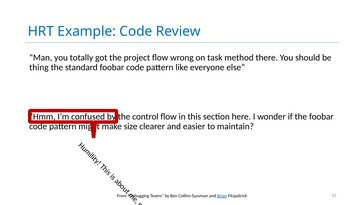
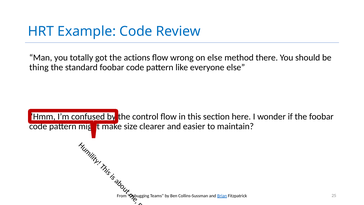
project: project -> actions (137, 58)
on task: task -> else (215, 58)
